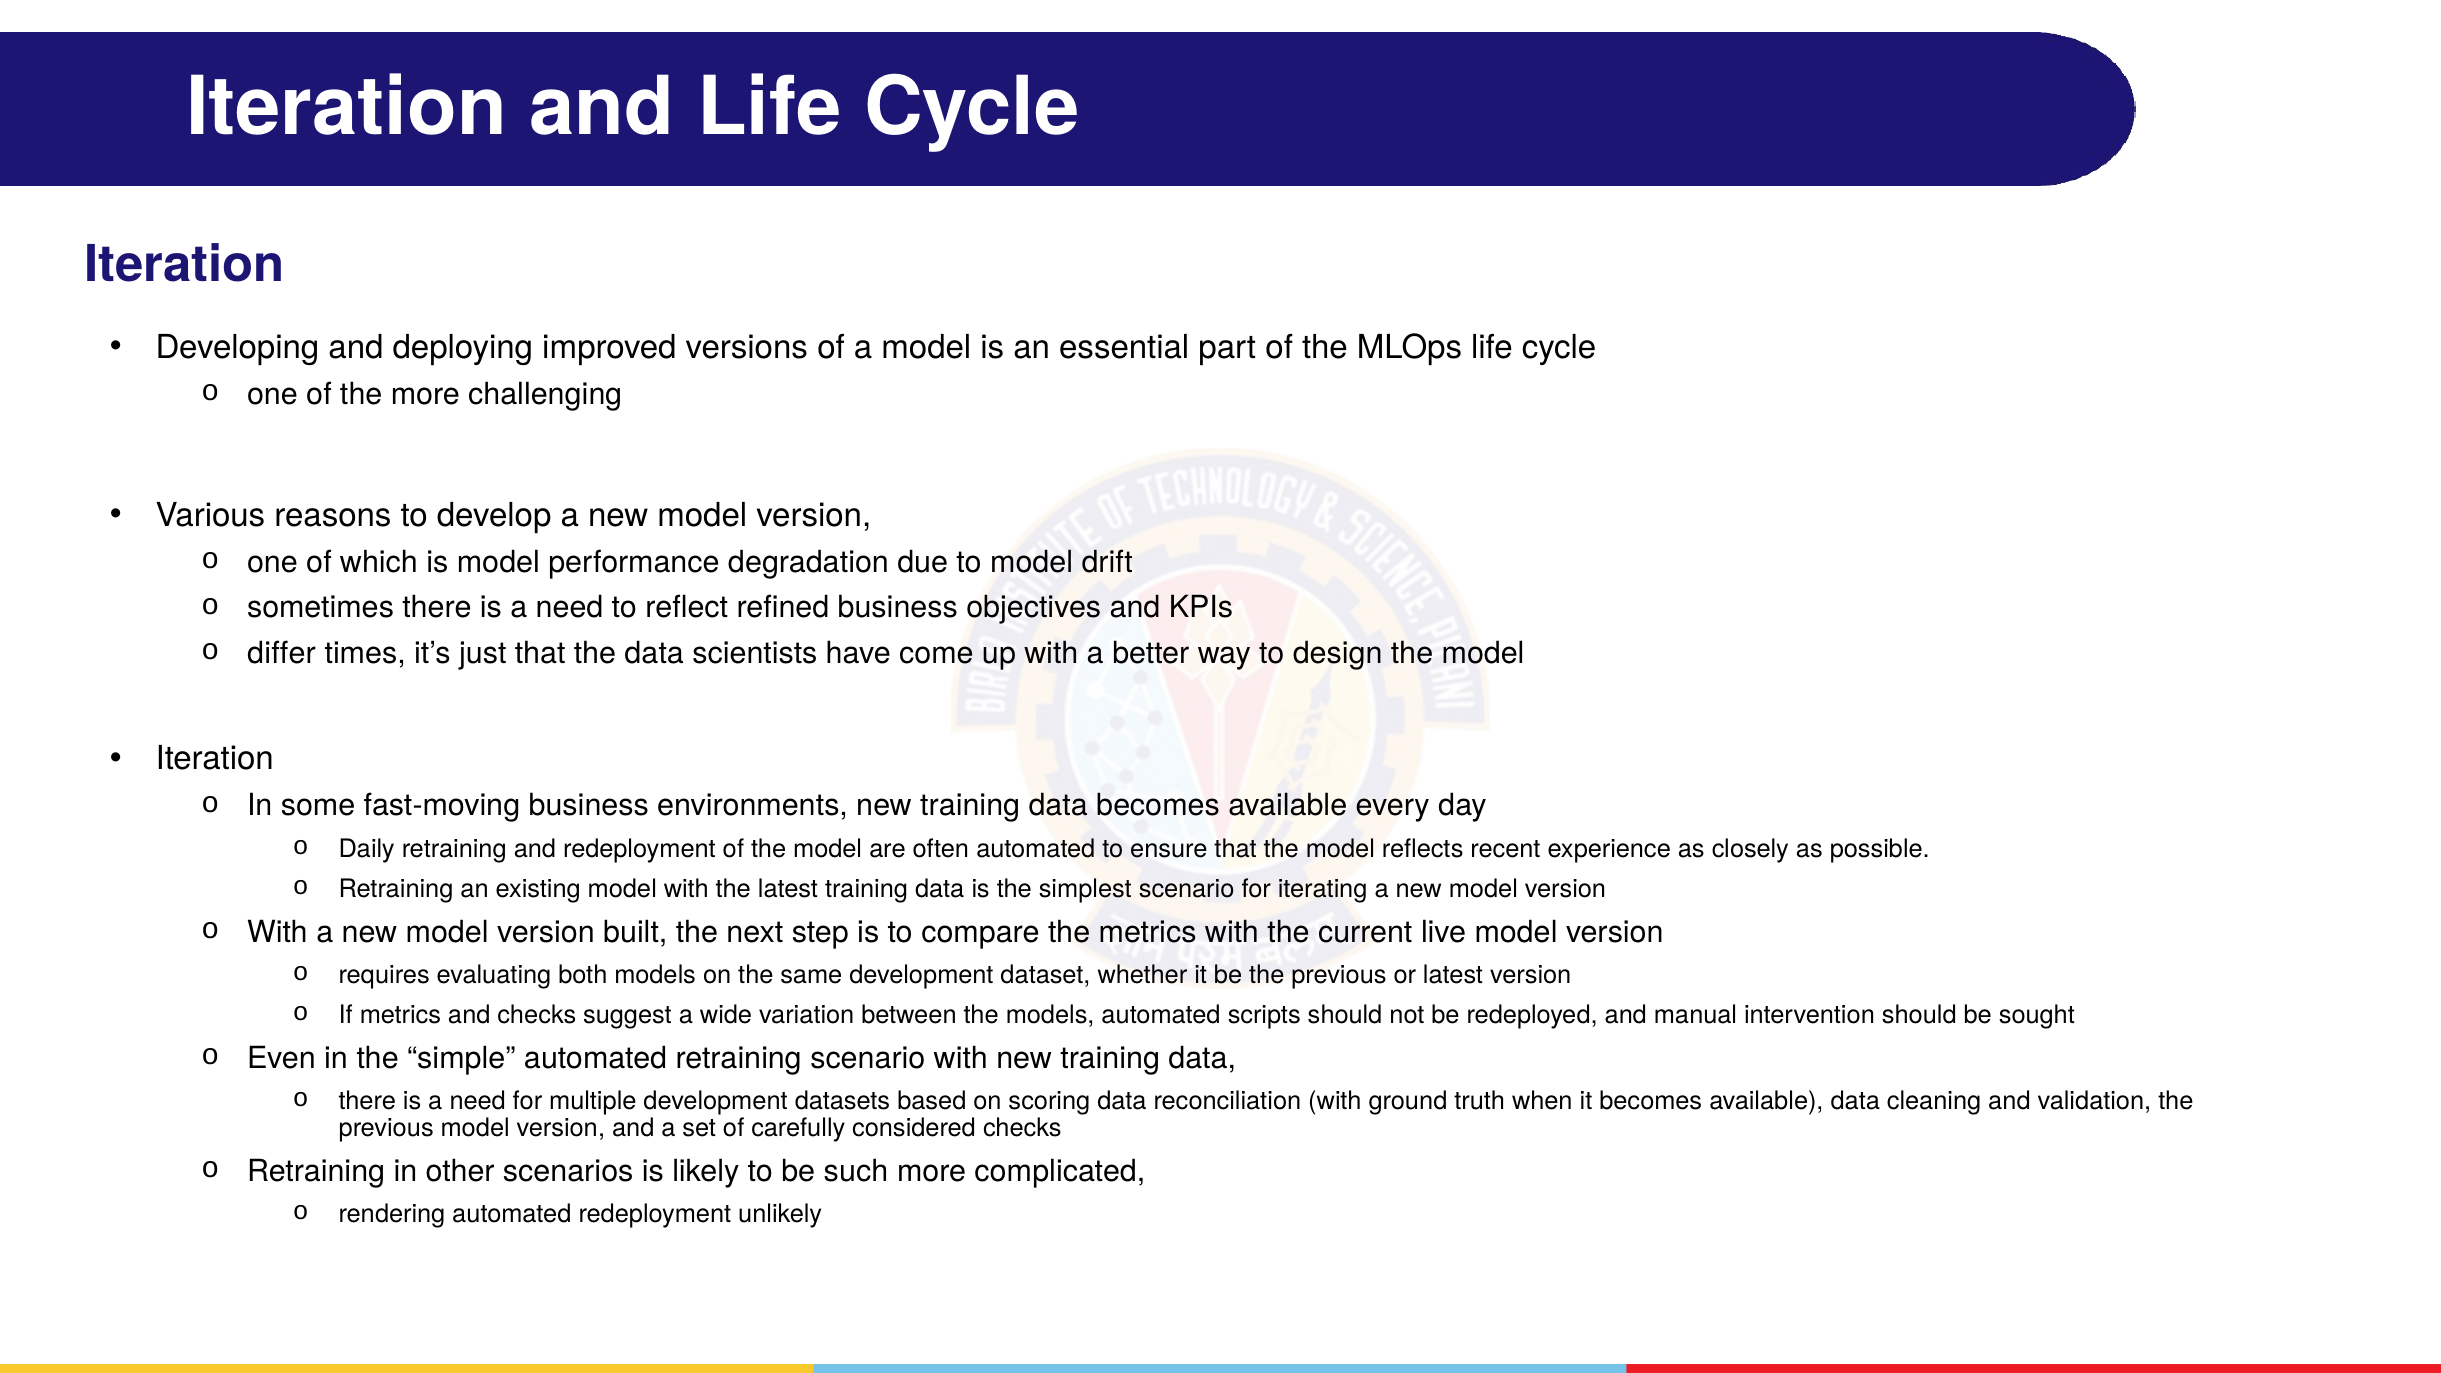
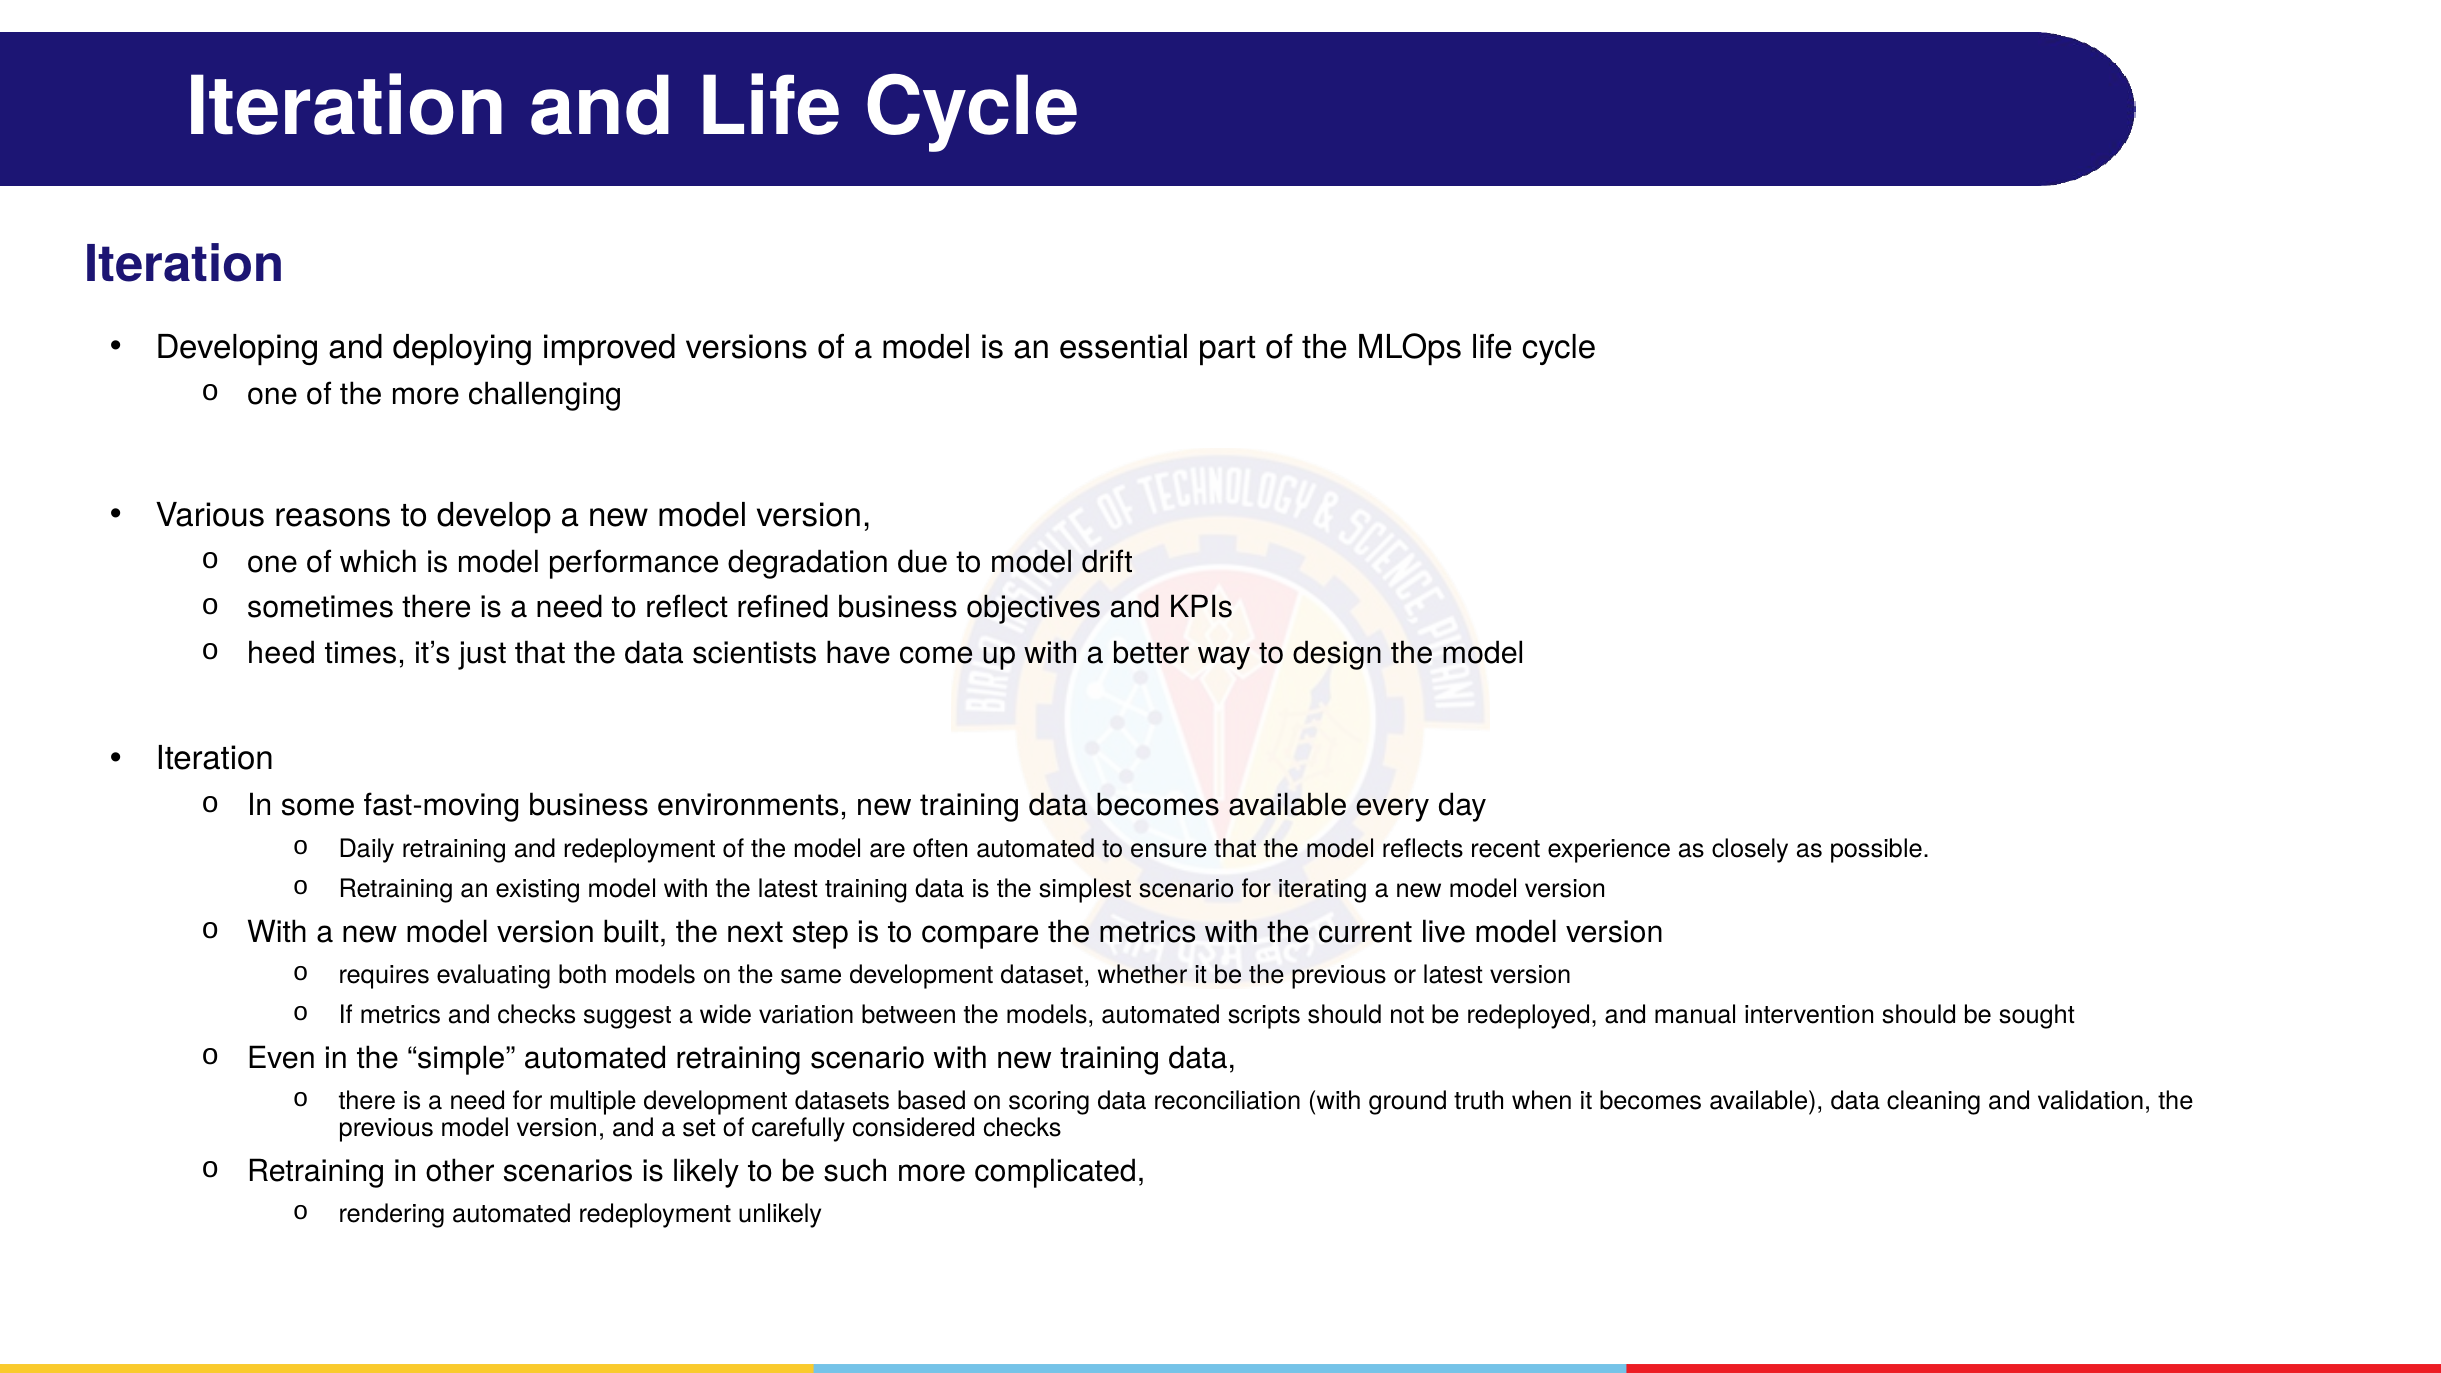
differ: differ -> heed (281, 653)
